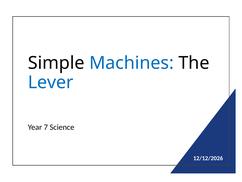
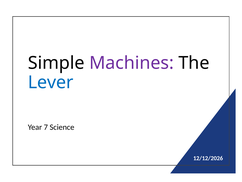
Machines colour: blue -> purple (132, 63)
